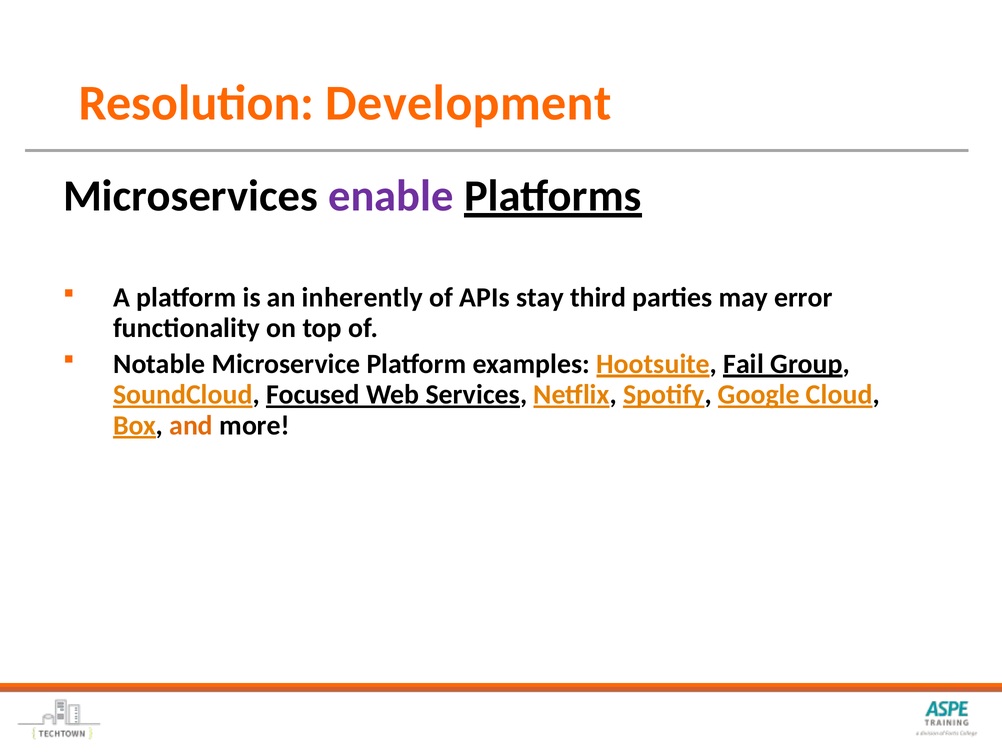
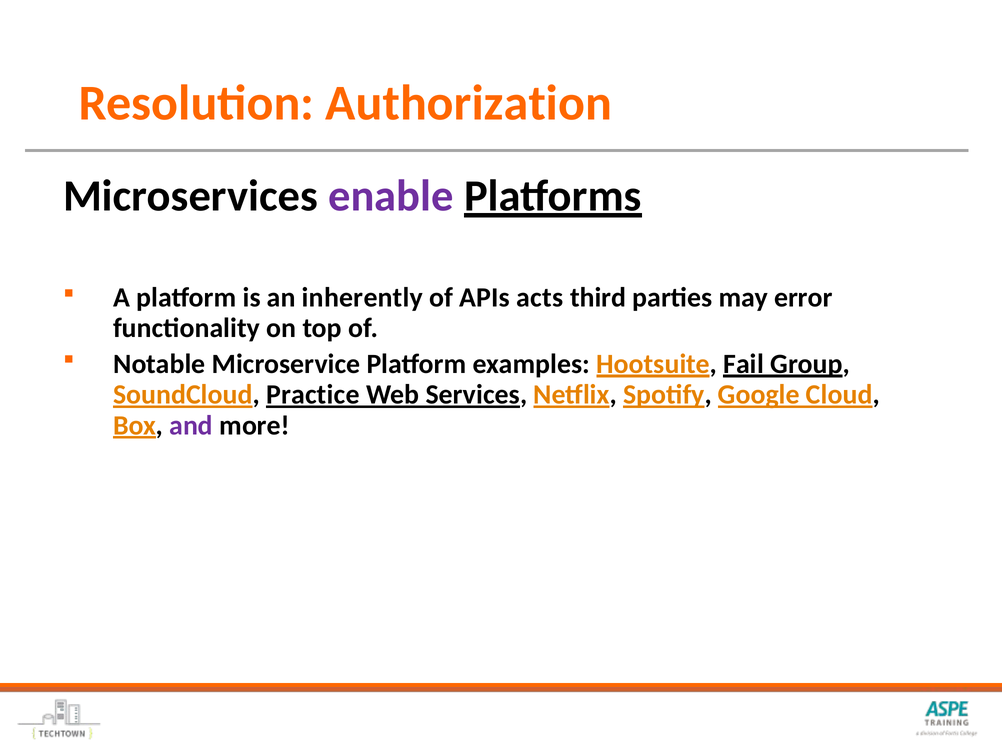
Development: Development -> Authorization (469, 103)
stay: stay -> acts (540, 298)
Focused: Focused -> Practice (313, 394)
and colour: orange -> purple (191, 425)
